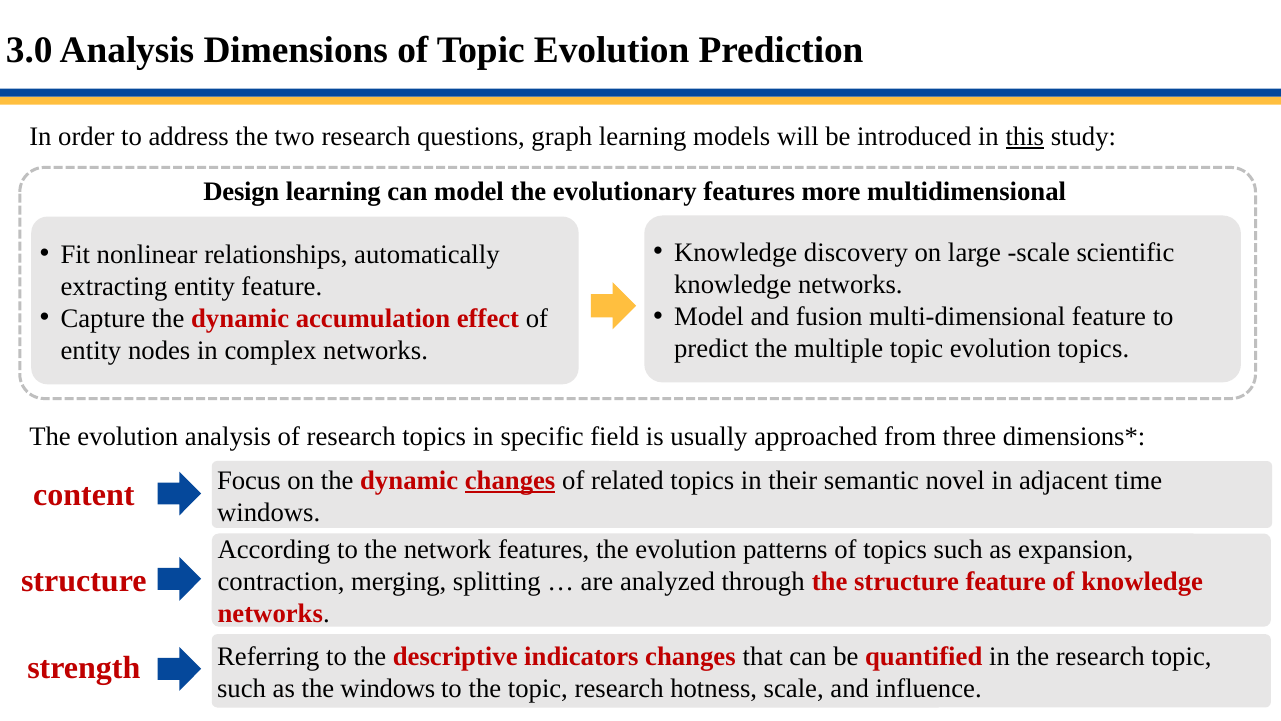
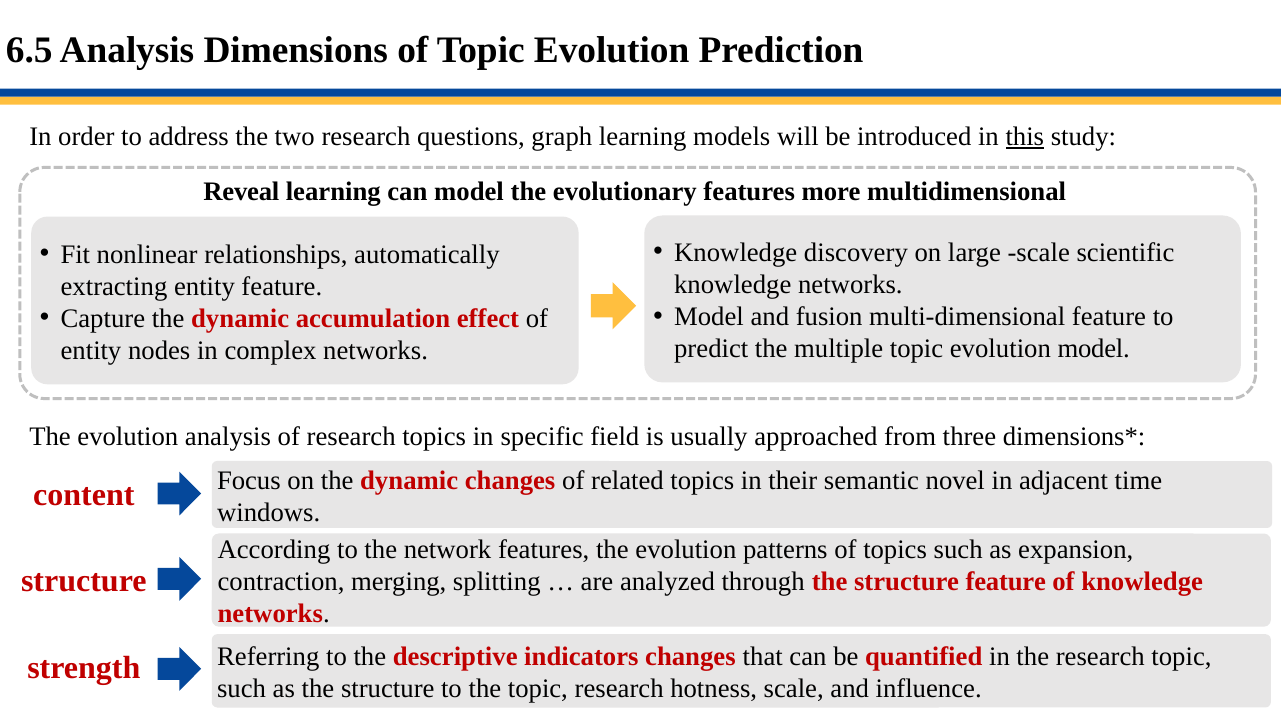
3.0: 3.0 -> 6.5 (29, 50)
Design: Design -> Reveal (241, 192)
evolution topics: topics -> model (1094, 349)
changes underline: present -> none (510, 480)
as the windows: windows -> structure (388, 688)
